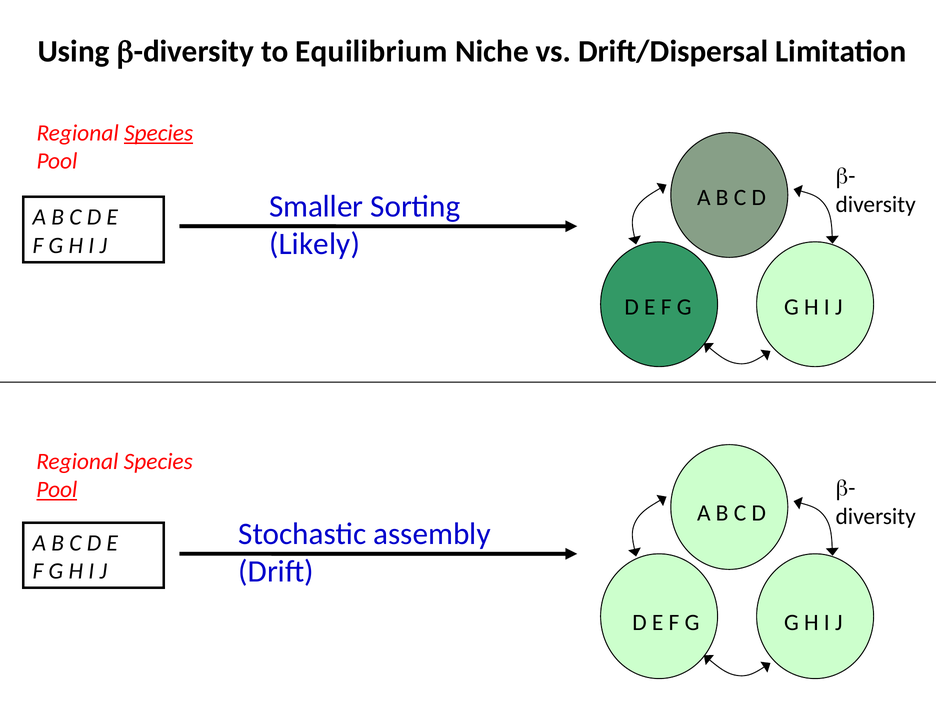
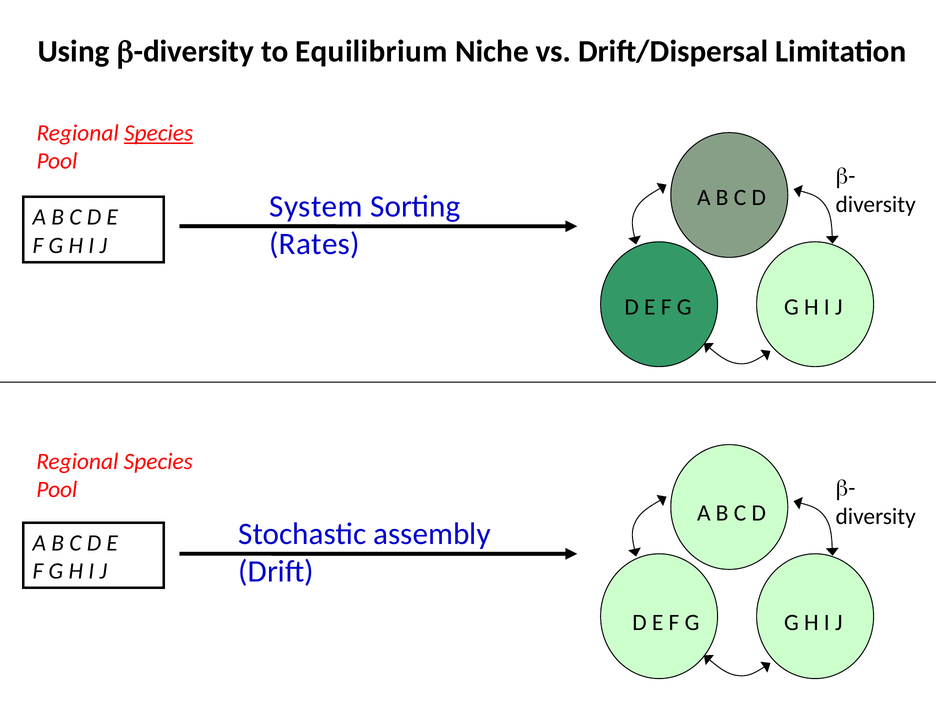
Smaller: Smaller -> System (316, 206)
Likely: Likely -> Rates (314, 244)
Pool underline: present -> none (57, 490)
